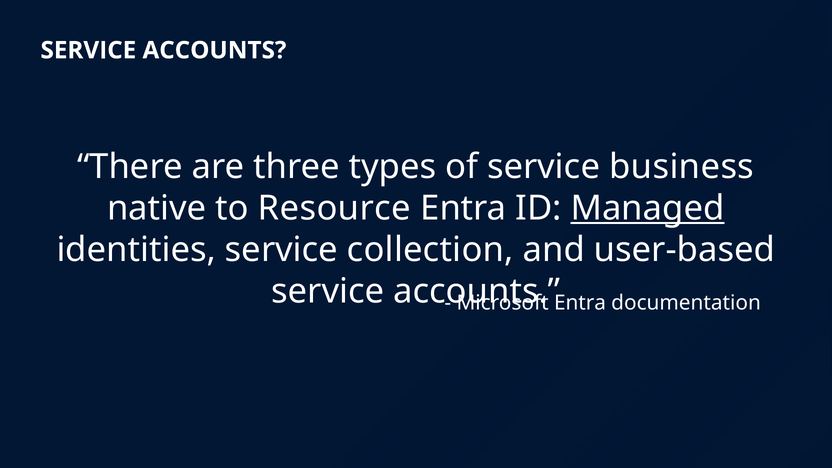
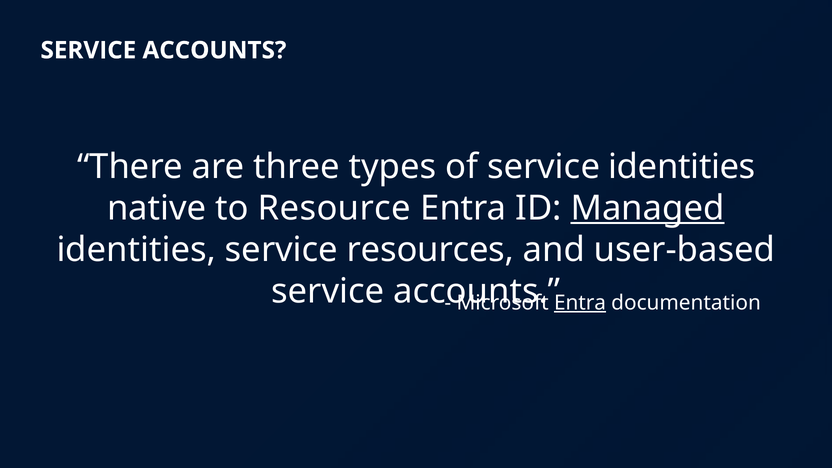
service business: business -> identities (682, 167)
collection: collection -> resources (431, 250)
Entra underline: none -> present (580, 303)
